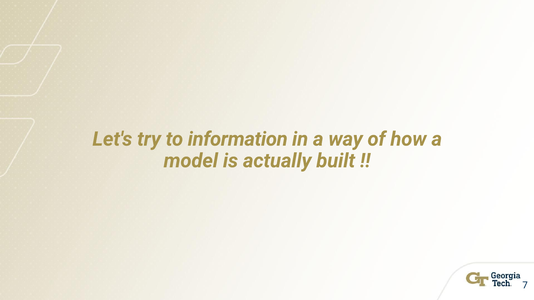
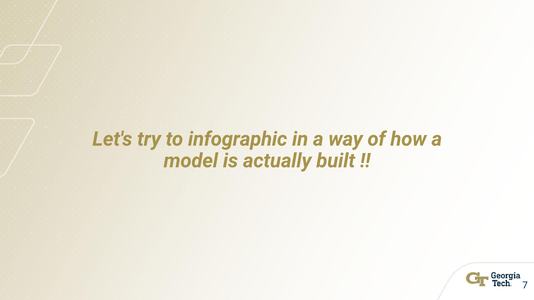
information: information -> infographic (238, 139)
